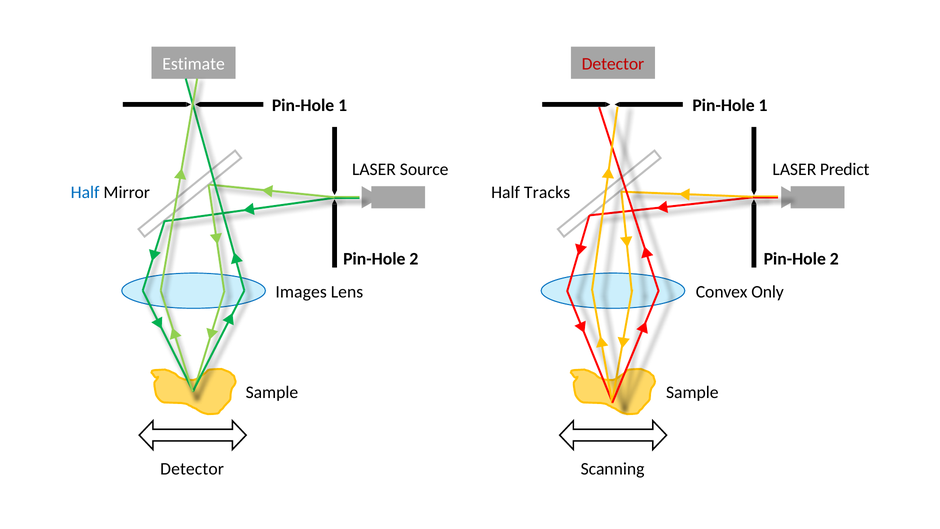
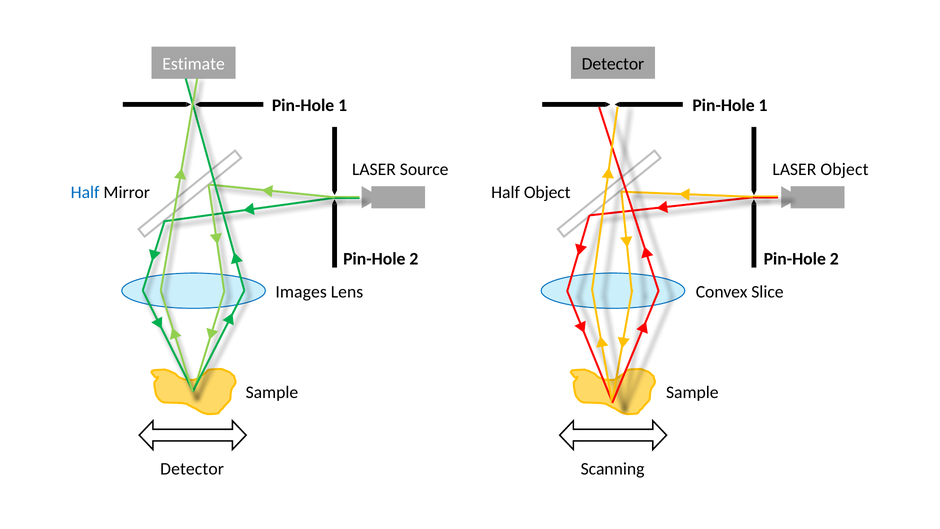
Detector colour: red -> black (613, 64)
LASER Predict: Predict -> Object (845, 169)
Half Tracks: Tracks -> Object (547, 192)
Only: Only -> Slice (767, 292)
